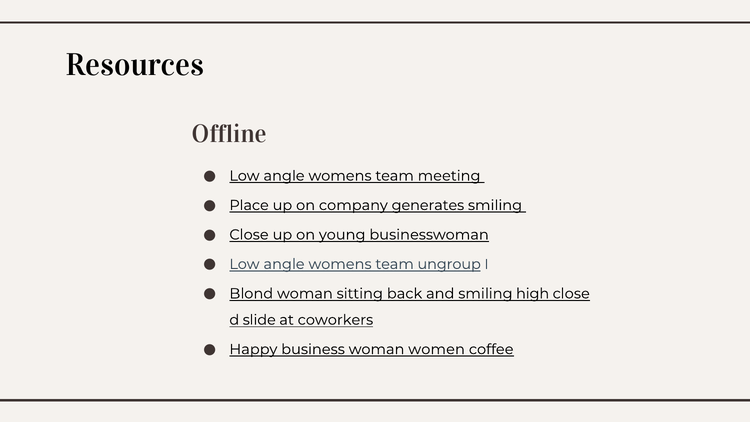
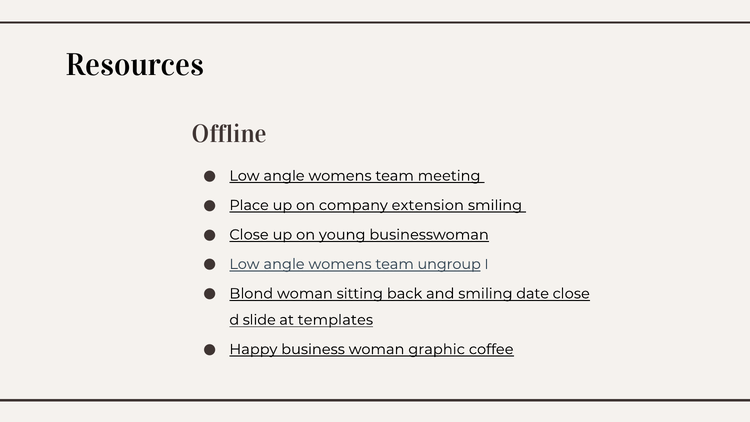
generates: generates -> extension (428, 205)
high: high -> date (533, 294)
coworkers: coworkers -> templates (335, 320)
women: women -> graphic (437, 349)
